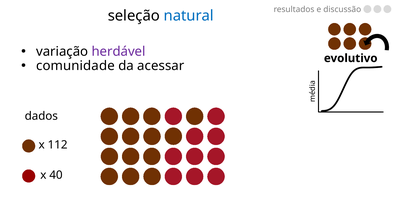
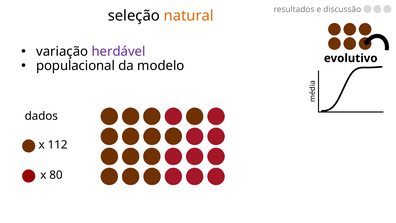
natural colour: blue -> orange (189, 16)
comunidade: comunidade -> populacional (75, 66)
acessar: acessar -> modelo (161, 66)
40: 40 -> 80 (56, 175)
